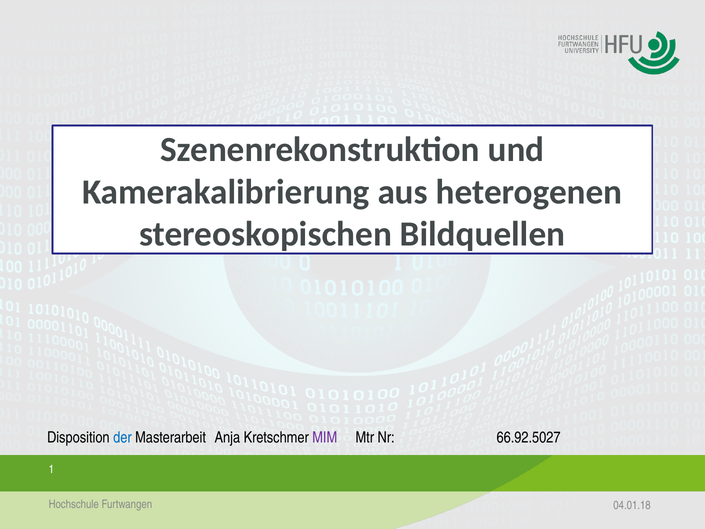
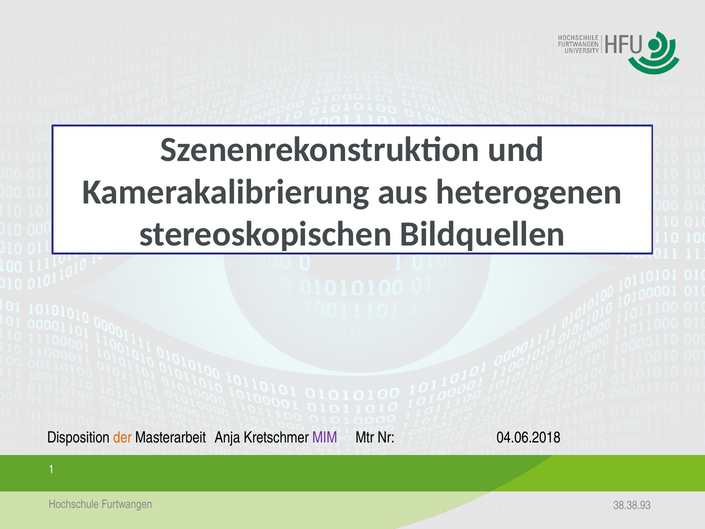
der colour: blue -> orange (122, 437)
66.92.5027: 66.92.5027 -> 04.06.2018 (529, 437)
04.01.18: 04.01.18 -> 38.38.93 (632, 505)
